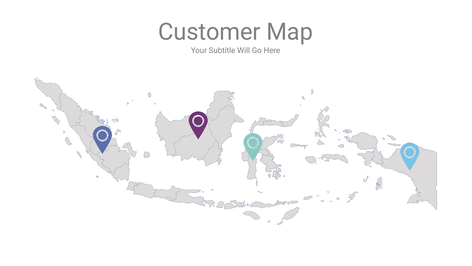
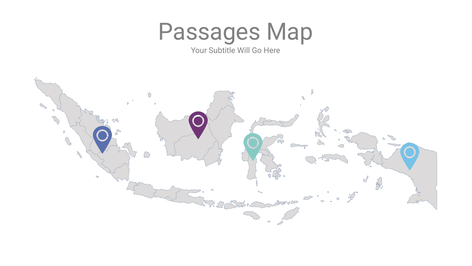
Customer: Customer -> Passages (209, 32)
